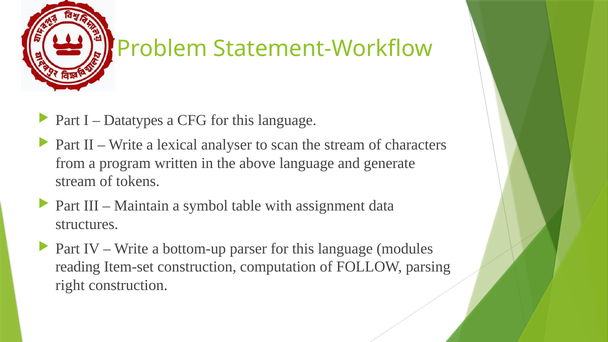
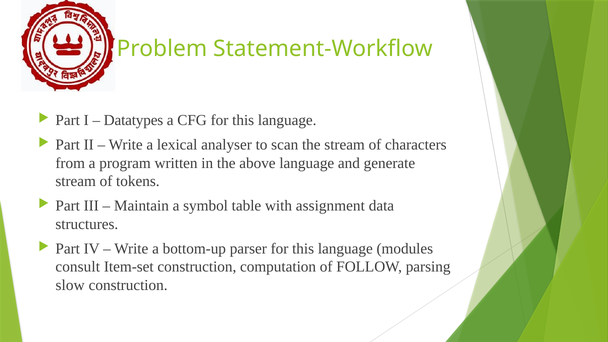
reading: reading -> consult (78, 267)
right: right -> slow (70, 285)
